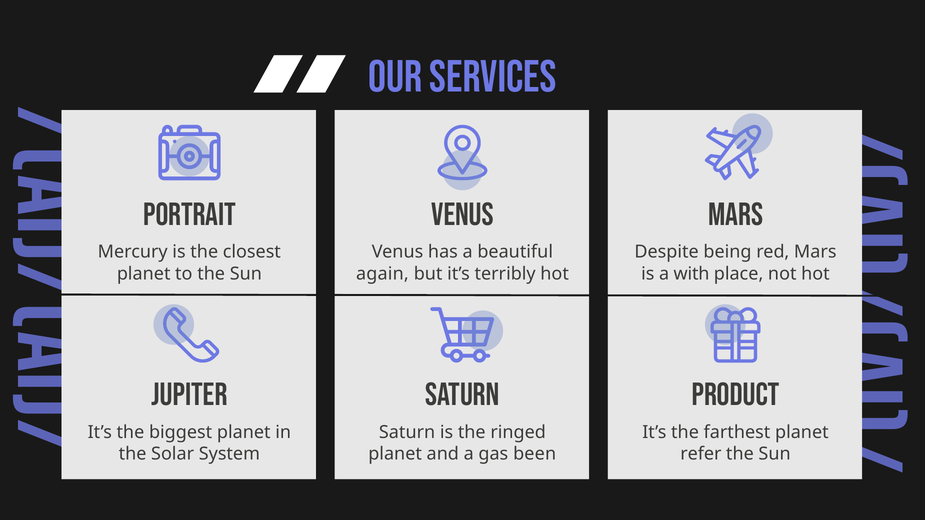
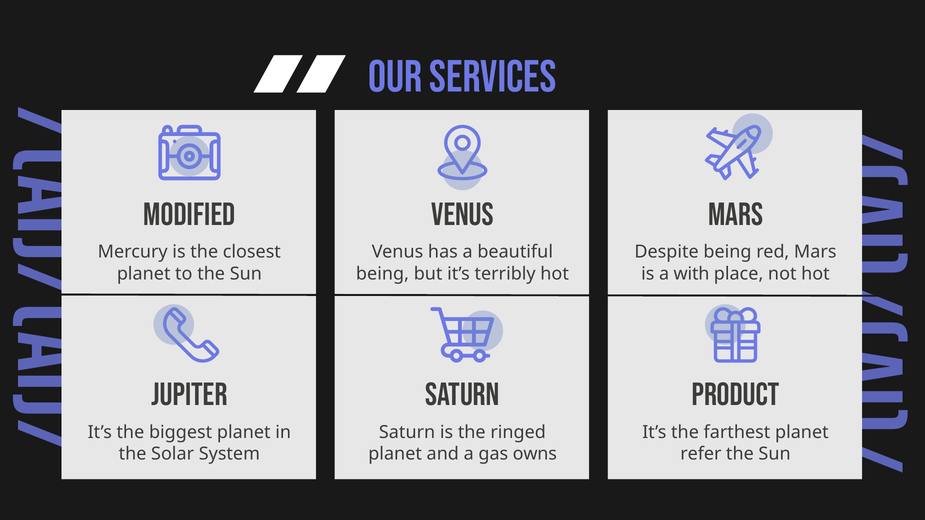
portrait: portrait -> modified (189, 215)
again: again -> being (382, 274)
been: been -> owns (535, 454)
